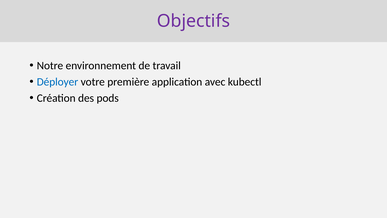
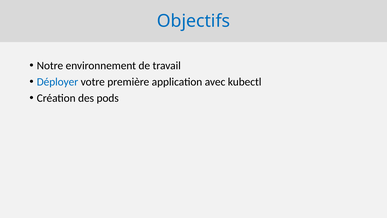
Objectifs colour: purple -> blue (193, 21)
